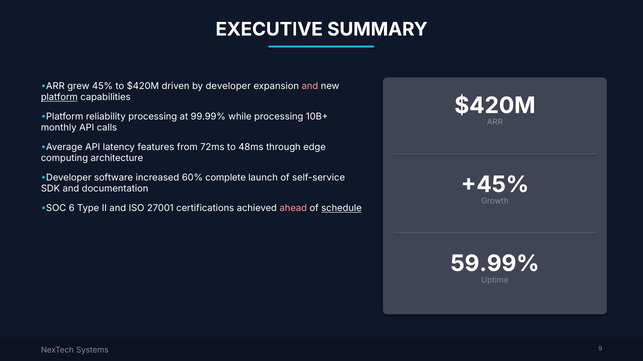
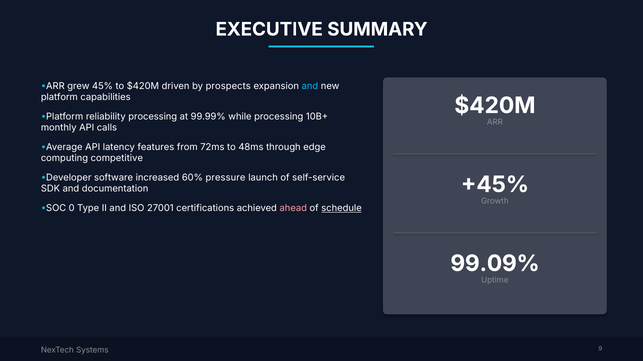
by developer: developer -> prospects (228, 86)
and colour: pink -> light blue (310, 86)
platform underline: present -> none (59, 98)
architecture: architecture -> competitive (117, 159)
complete: complete -> pressure (226, 178)
6: 6 -> 0 (72, 208)
59.99%: 59.99% -> 99.09% (495, 264)
